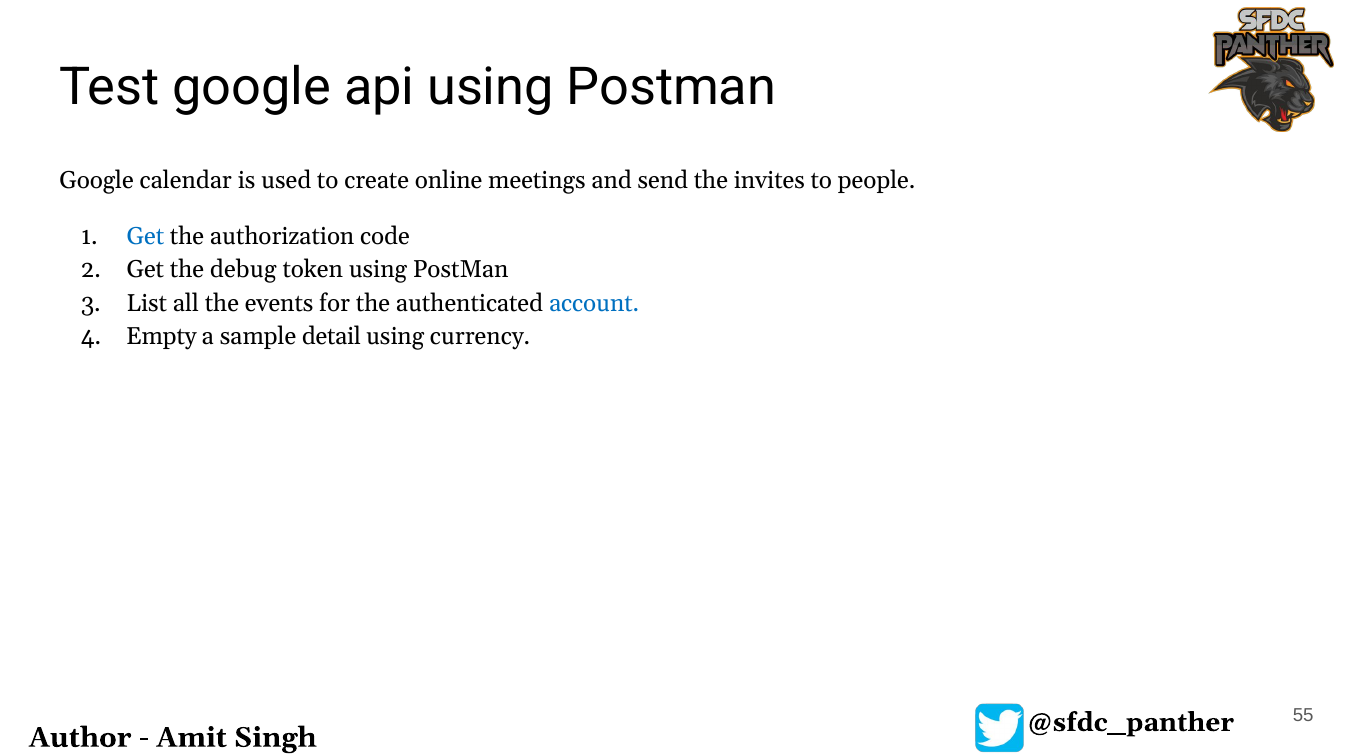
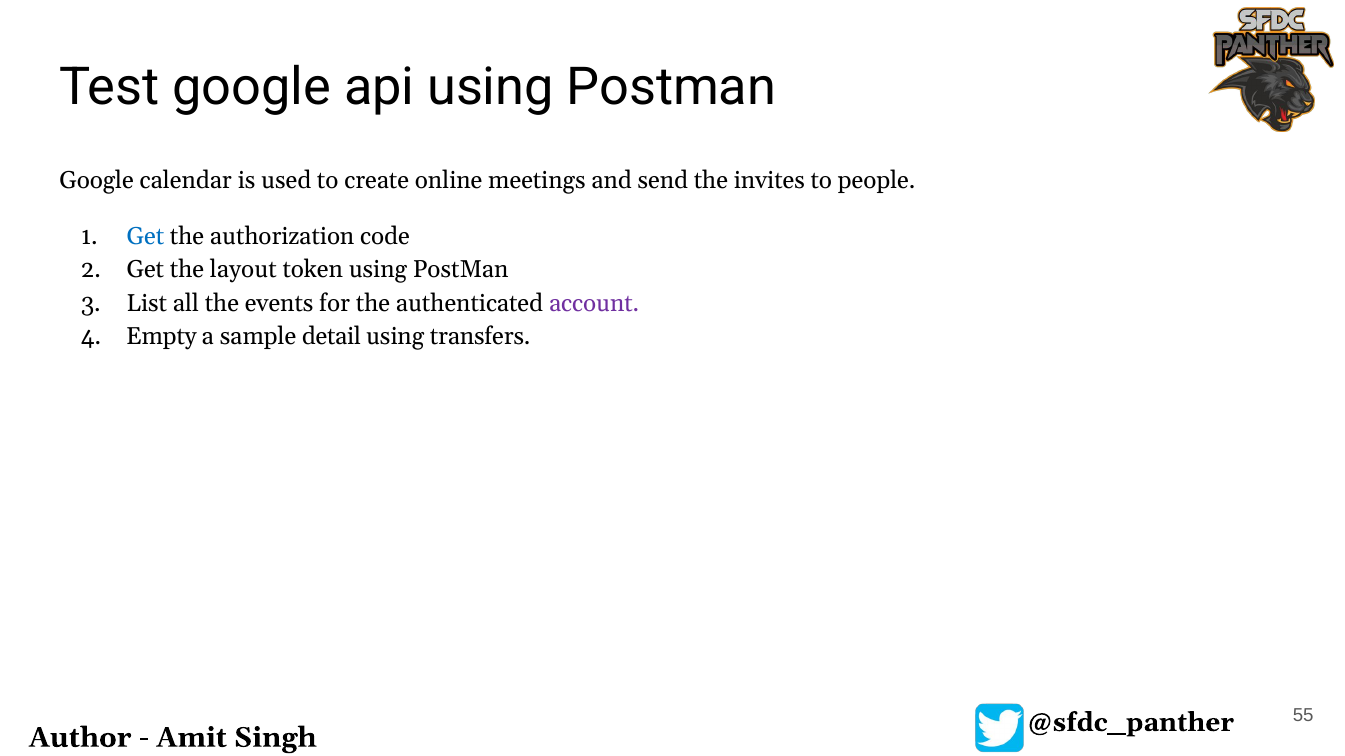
debug: debug -> layout (243, 270)
account colour: blue -> purple (594, 303)
currency: currency -> transfers (480, 337)
